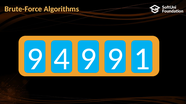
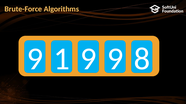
4: 4 -> 1 (62, 59)
1: 1 -> 8 (142, 59)
